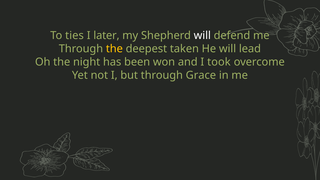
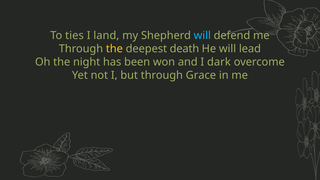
later: later -> land (106, 36)
will colour: white -> light blue (202, 36)
taken: taken -> death (184, 49)
took: took -> dark (219, 62)
